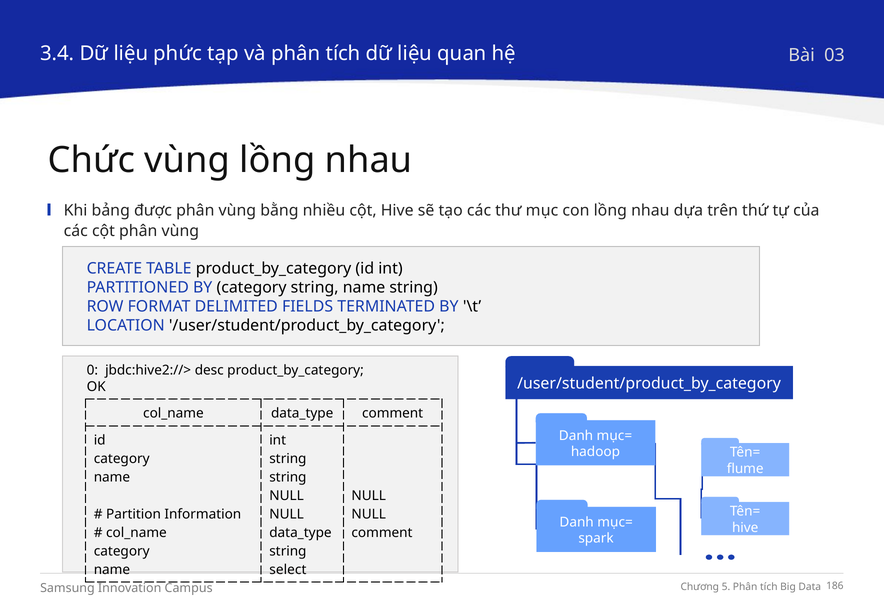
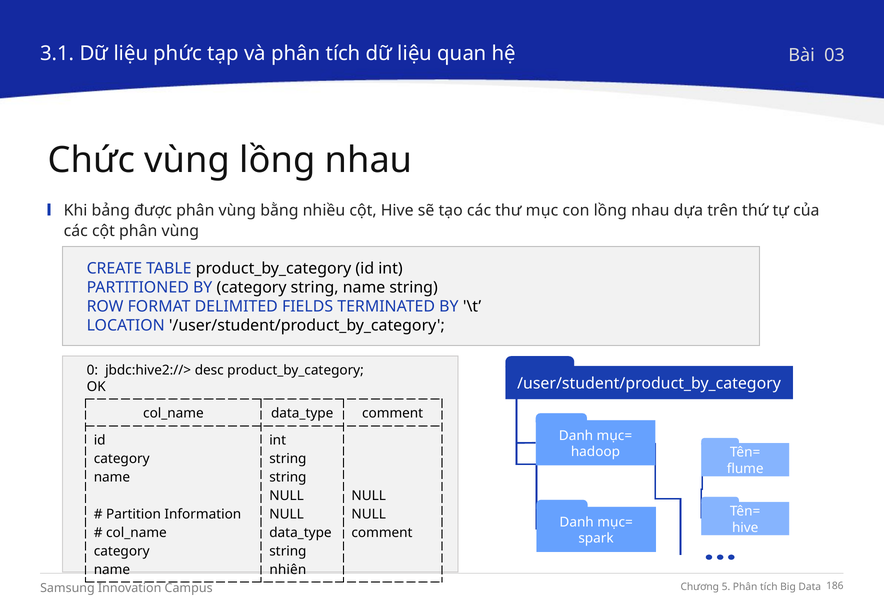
3.4: 3.4 -> 3.1 (57, 54)
select: select -> nhiên (288, 570)
